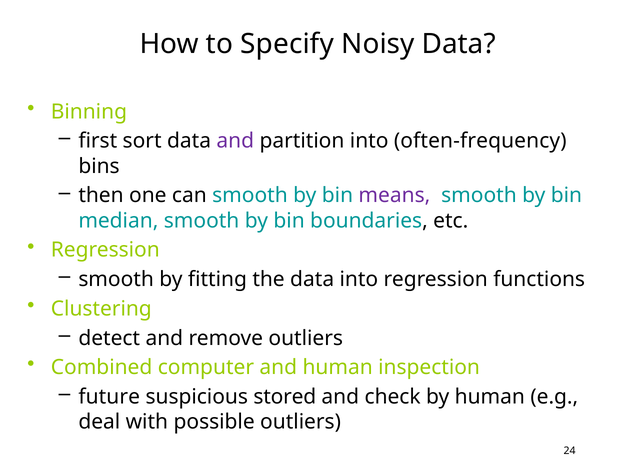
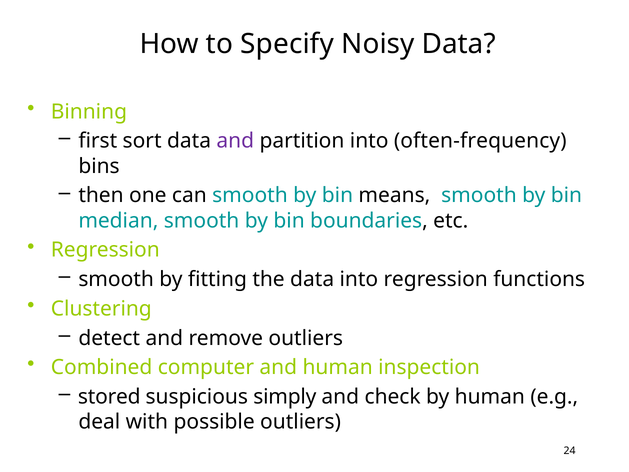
means colour: purple -> black (394, 195)
future: future -> stored (109, 397)
stored: stored -> simply (285, 397)
